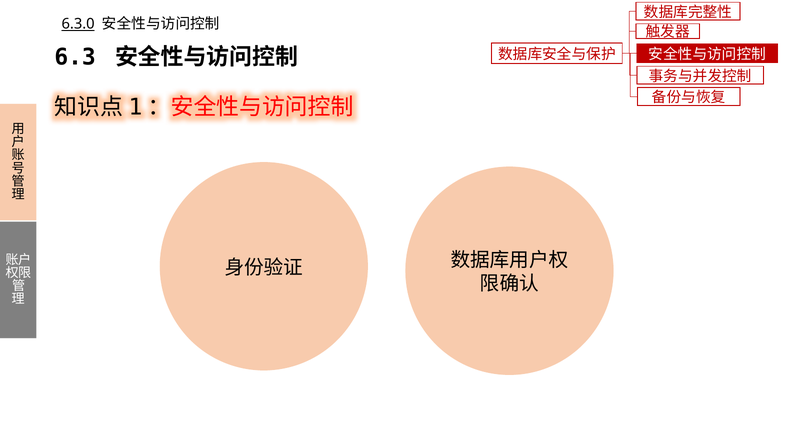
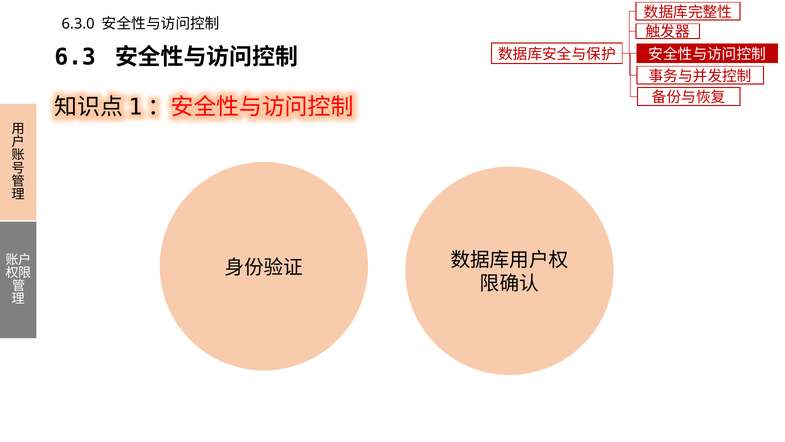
6.3.0 underline: present -> none (78, 24)
